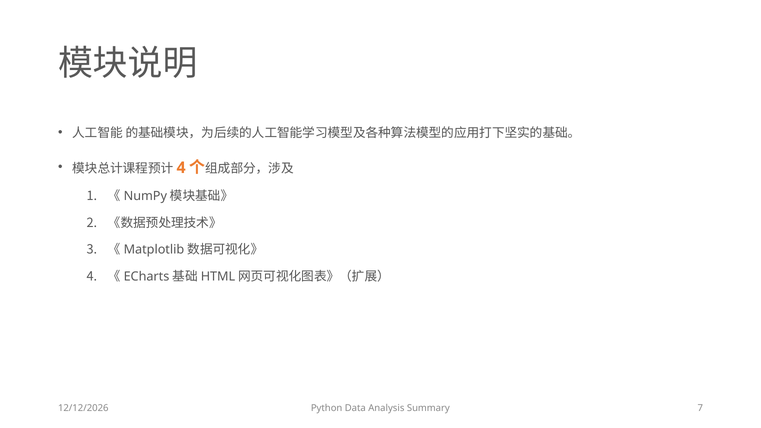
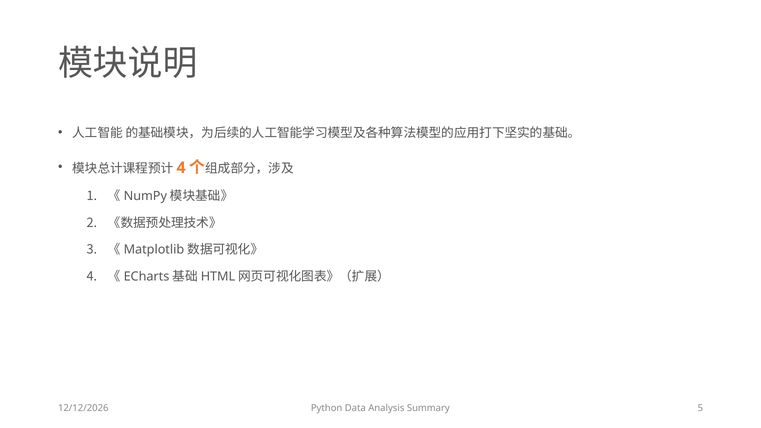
7: 7 -> 5 (700, 408)
